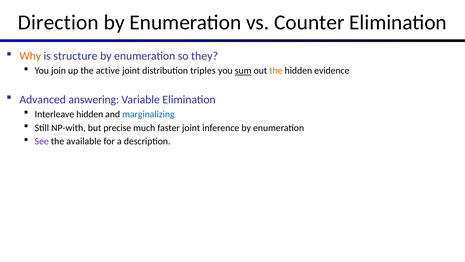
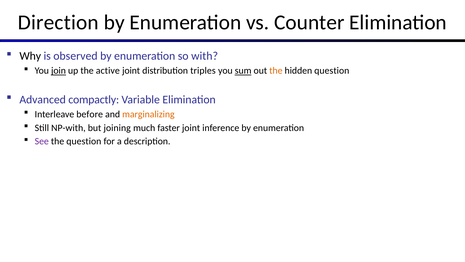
Why colour: orange -> black (30, 56)
structure: structure -> observed (75, 56)
they: they -> with (205, 56)
join underline: none -> present (58, 71)
hidden evidence: evidence -> question (332, 71)
answering: answering -> compactly (94, 99)
Interleave hidden: hidden -> before (90, 114)
marginalizing colour: blue -> orange (148, 114)
precise: precise -> joining (117, 128)
the available: available -> question (84, 141)
